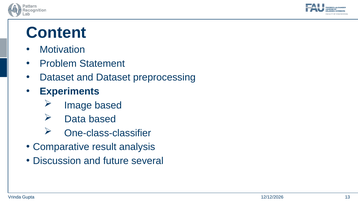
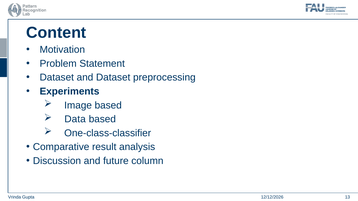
several: several -> column (147, 161)
